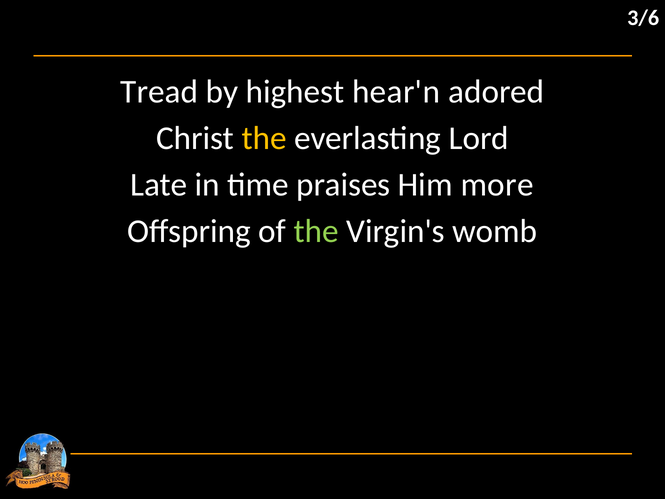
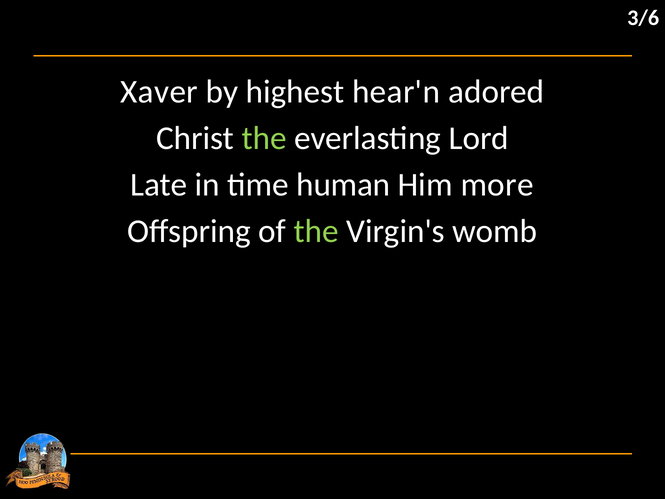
Tread: Tread -> Xaver (159, 92)
the colour: yellow -> light green (264, 138)
praises: praises -> human (343, 185)
